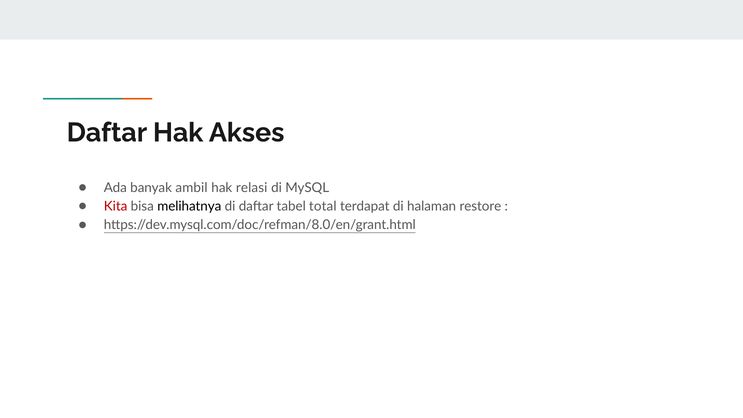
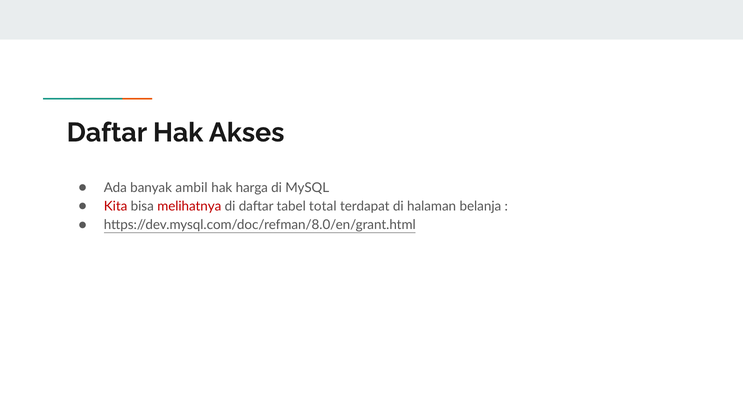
relasi: relasi -> harga (252, 188)
melihatnya colour: black -> red (189, 206)
restore: restore -> belanja (480, 206)
